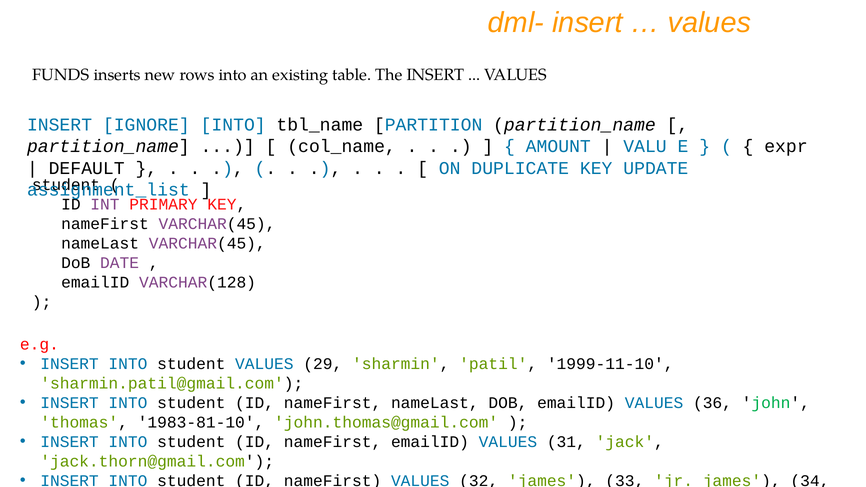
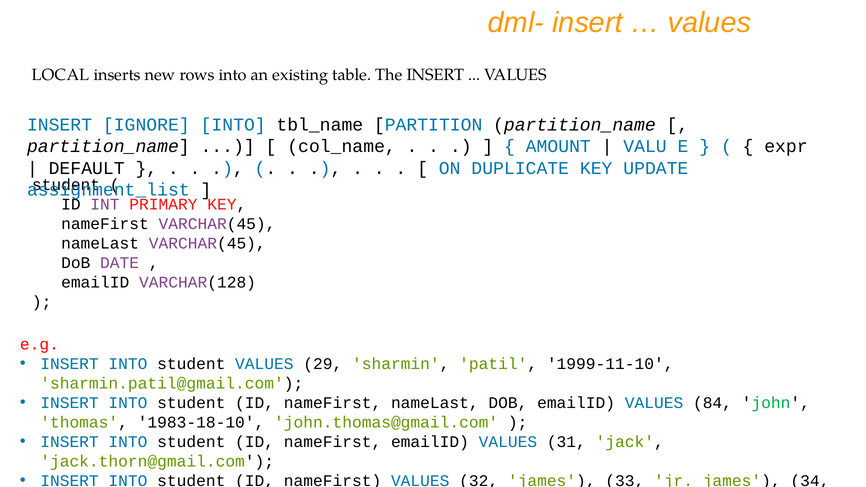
FUNDS: FUNDS -> LOCAL (61, 75)
36: 36 -> 84 (712, 403)
1983-81-10: 1983-81-10 -> 1983-18-10 (201, 422)
